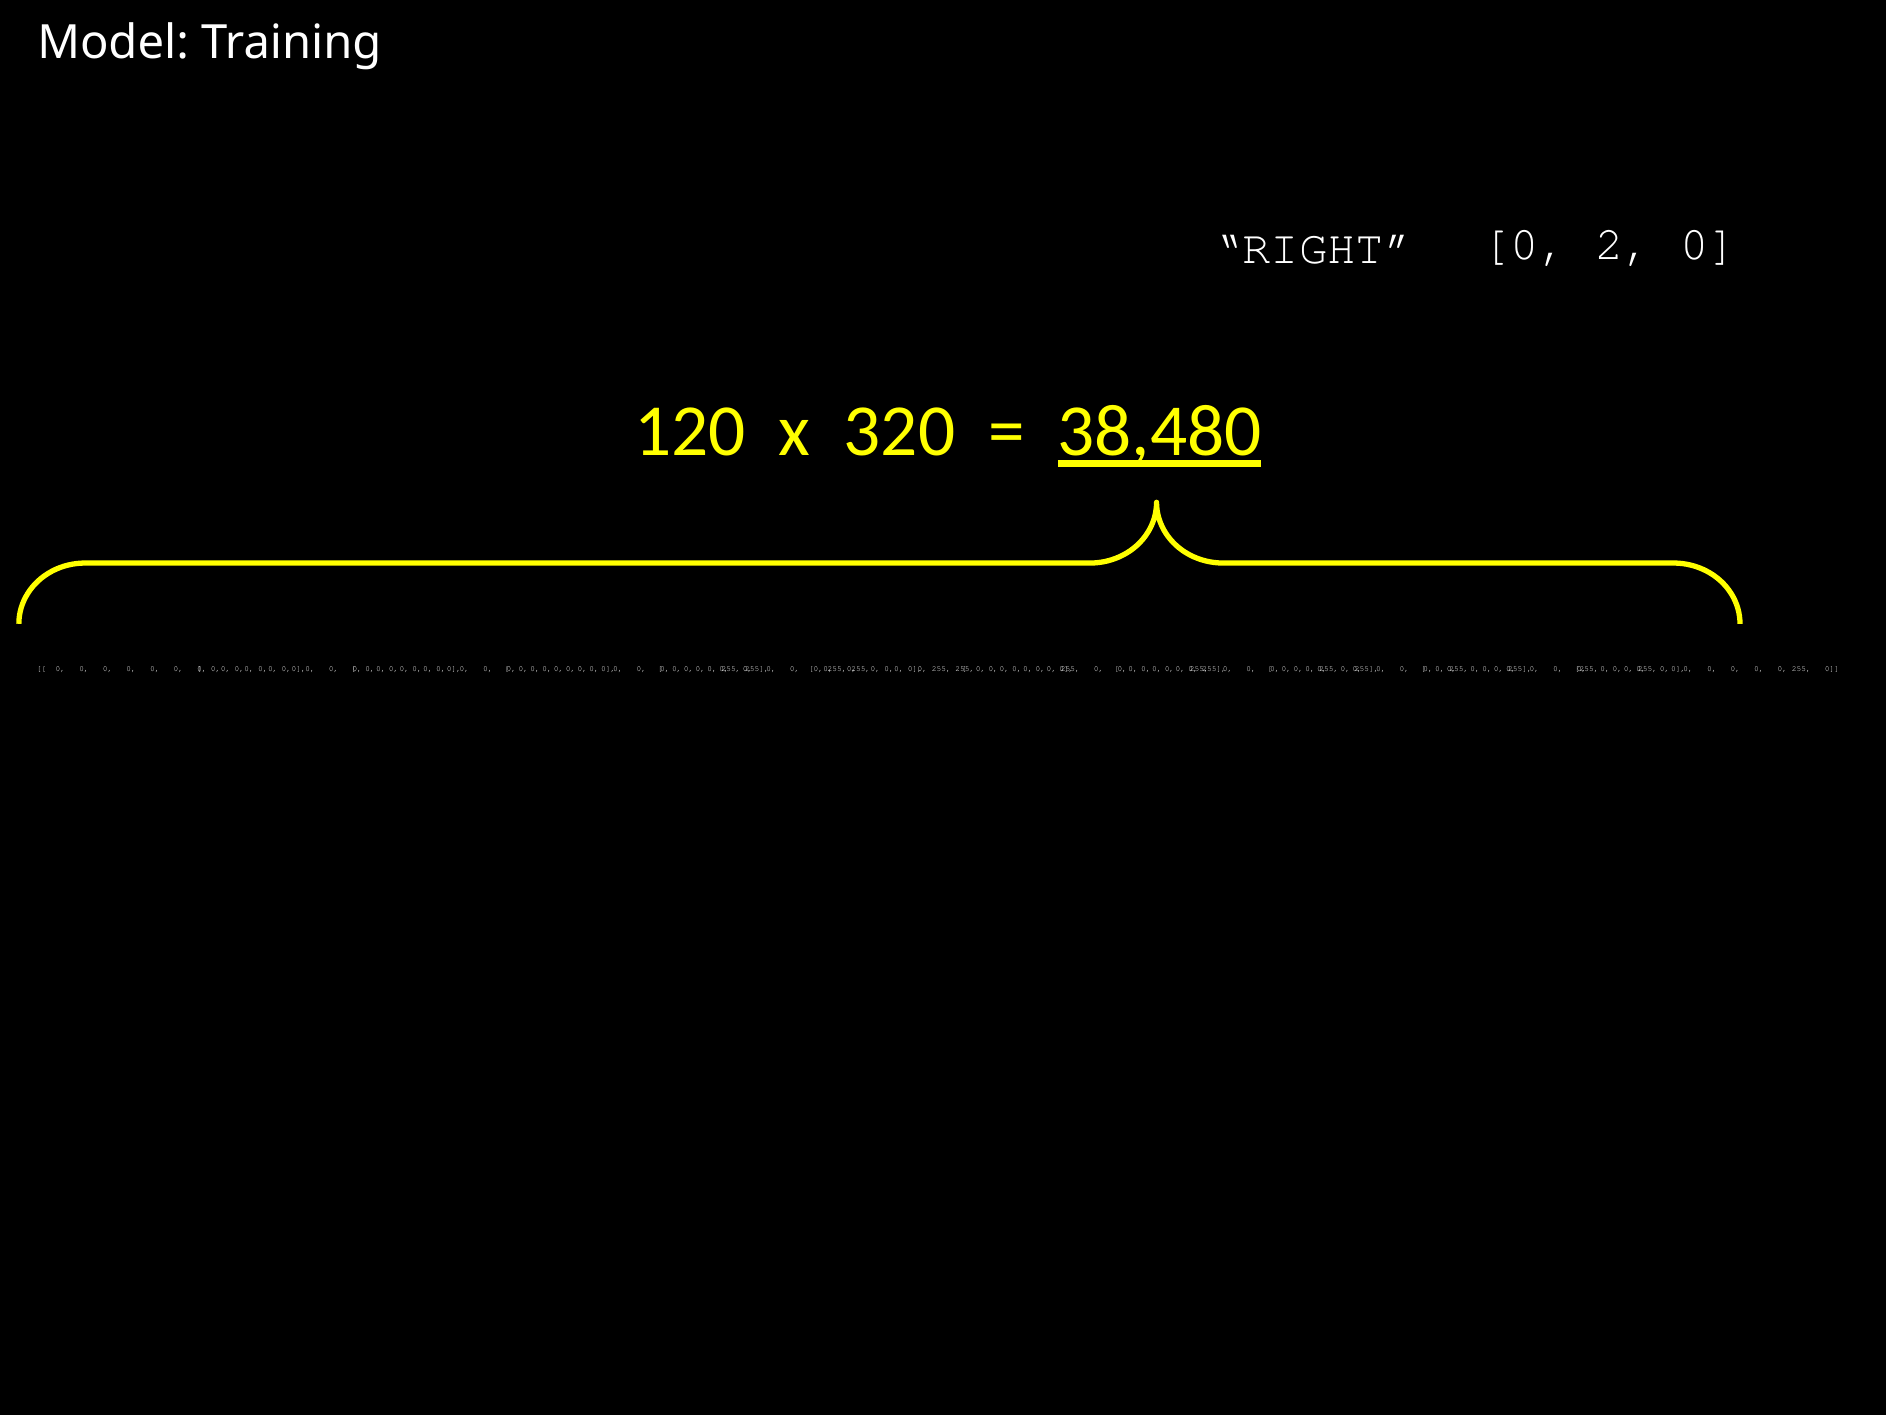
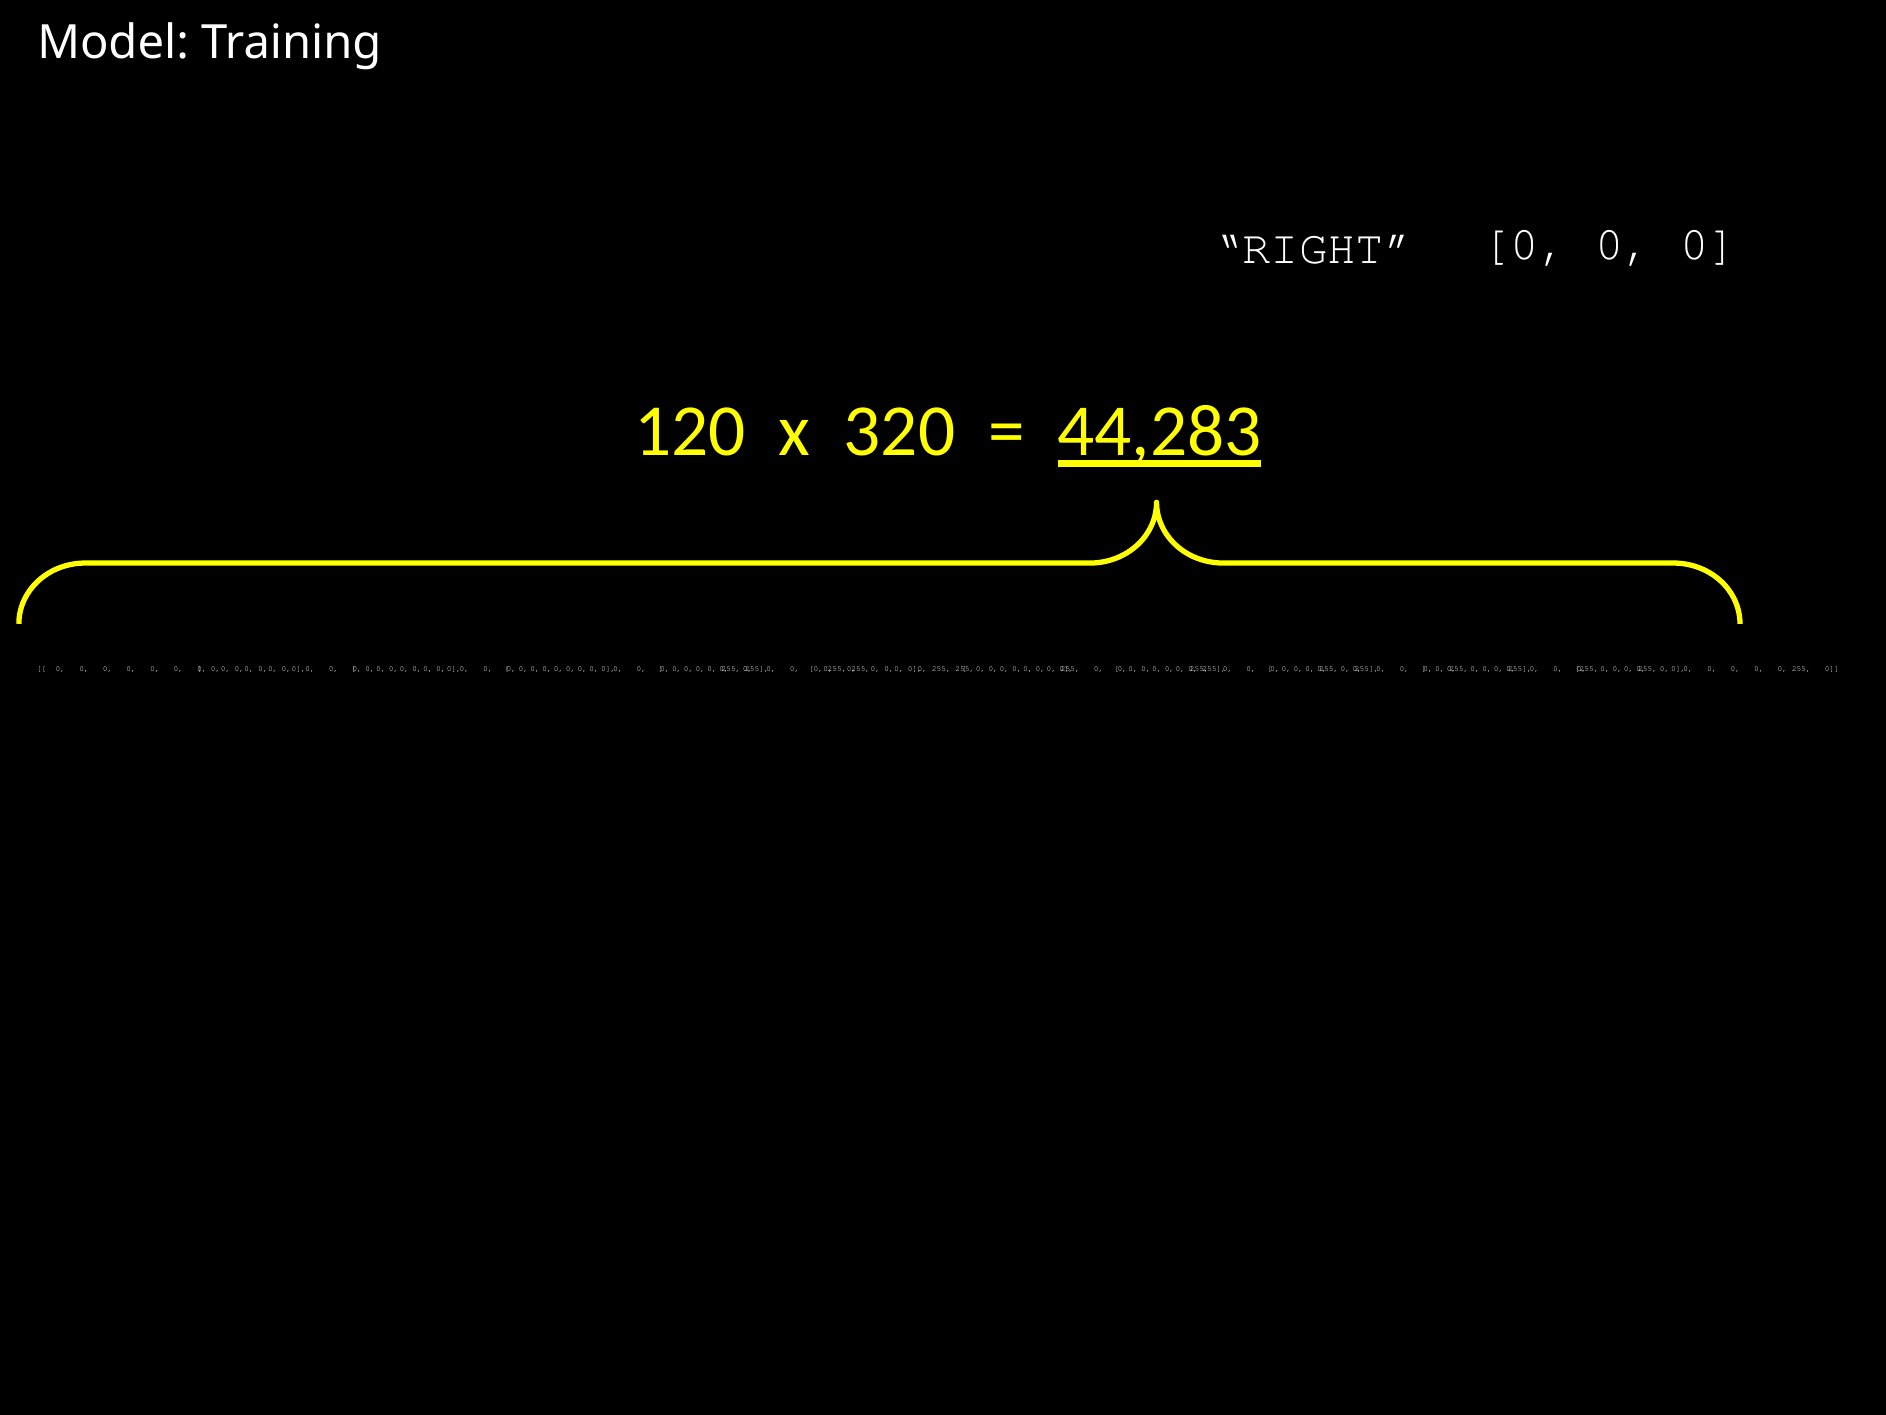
RIGHT 0 2: 2 -> 0 (1624, 243)
38,480: 38,480 -> 44,283 (1160, 432)
